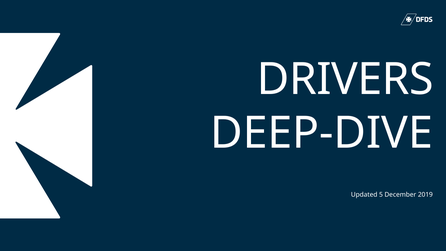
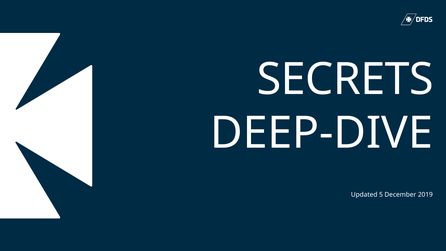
DRIVERS: DRIVERS -> SECRETS (345, 80)
